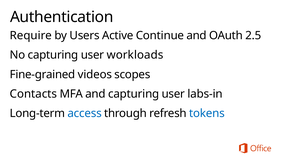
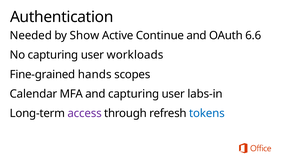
Require: Require -> Needed (31, 36)
Users: Users -> Show (84, 36)
2.5: 2.5 -> 6.6 (253, 36)
videos: videos -> hands (95, 74)
Contacts: Contacts -> Calendar (33, 94)
access colour: blue -> purple (85, 113)
